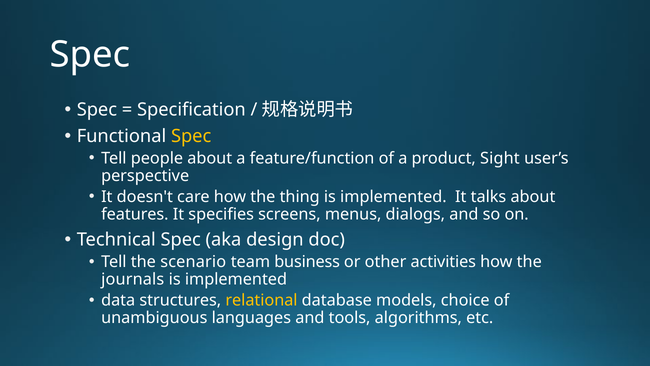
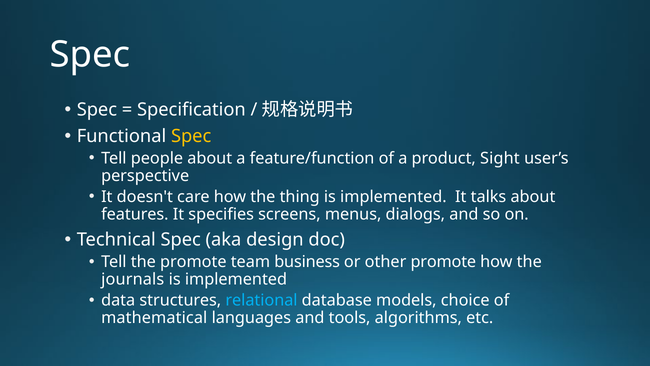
the scenario: scenario -> promote (193, 262)
other activities: activities -> promote (443, 262)
relational colour: yellow -> light blue (261, 300)
unambiguous: unambiguous -> mathematical (154, 318)
